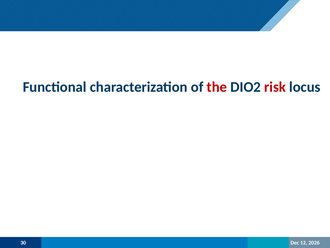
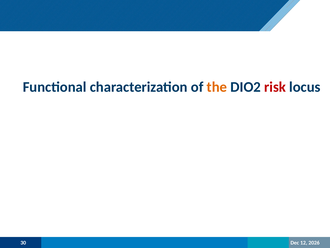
the colour: red -> orange (217, 87)
